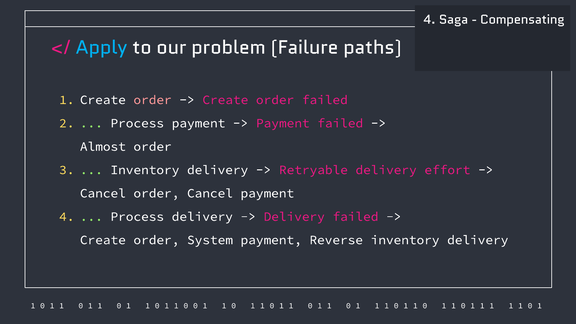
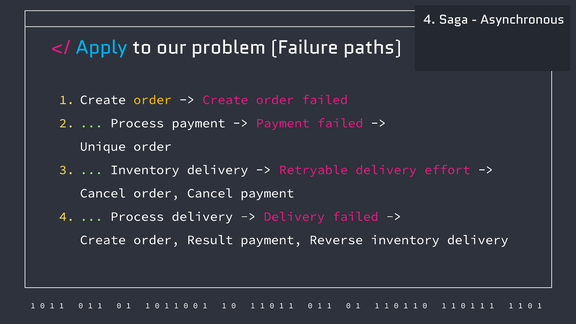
Compensating: Compensating -> Asynchronous (522, 20)
order colour: pink -> yellow (153, 100)
Almost: Almost -> Unique (103, 147)
System: System -> Result (210, 240)
